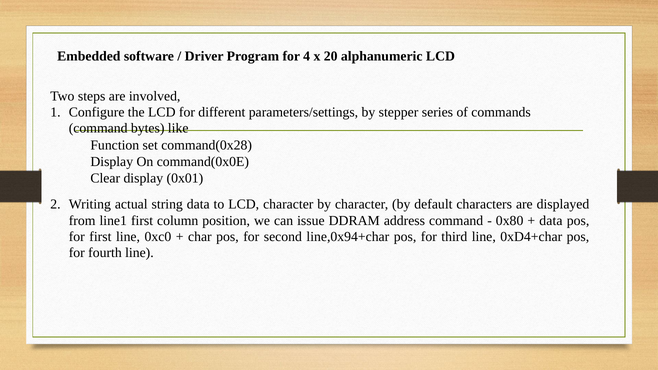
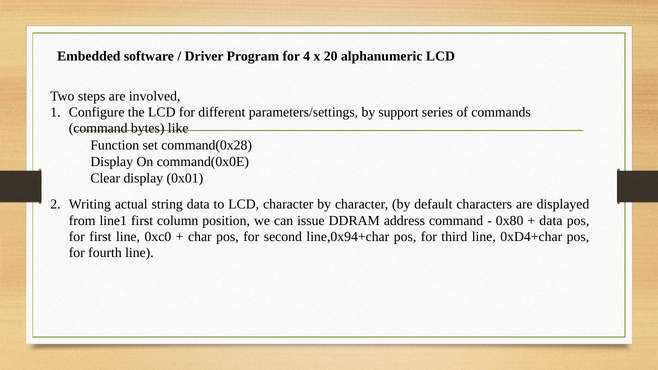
stepper: stepper -> support (399, 112)
